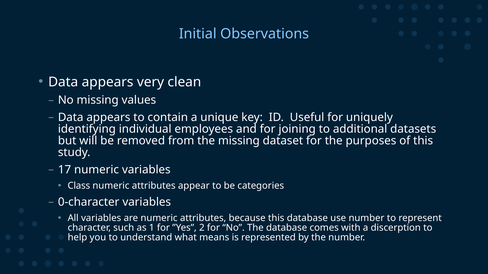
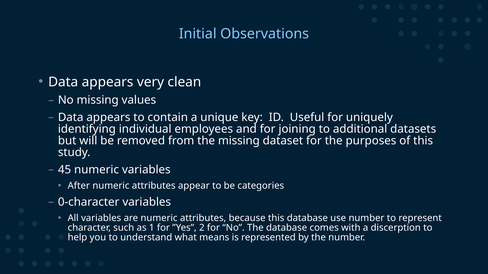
17: 17 -> 45 (65, 170)
Class: Class -> After (79, 186)
